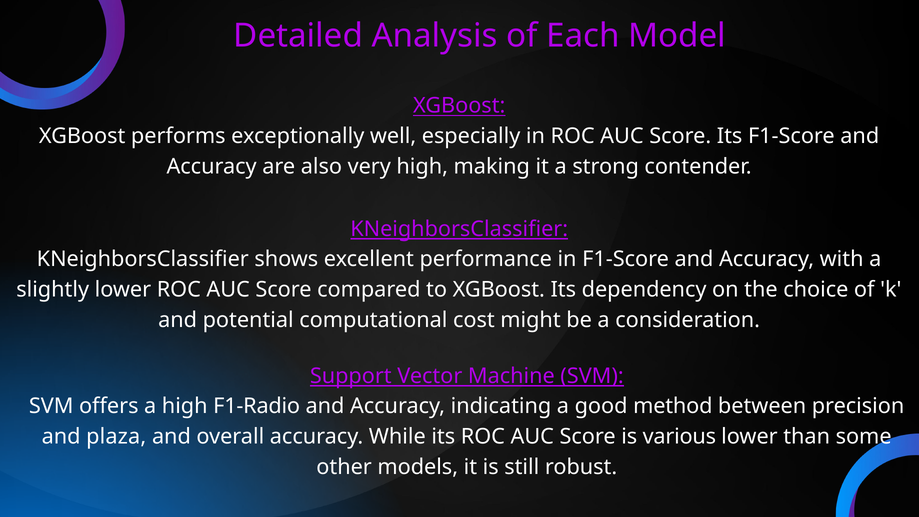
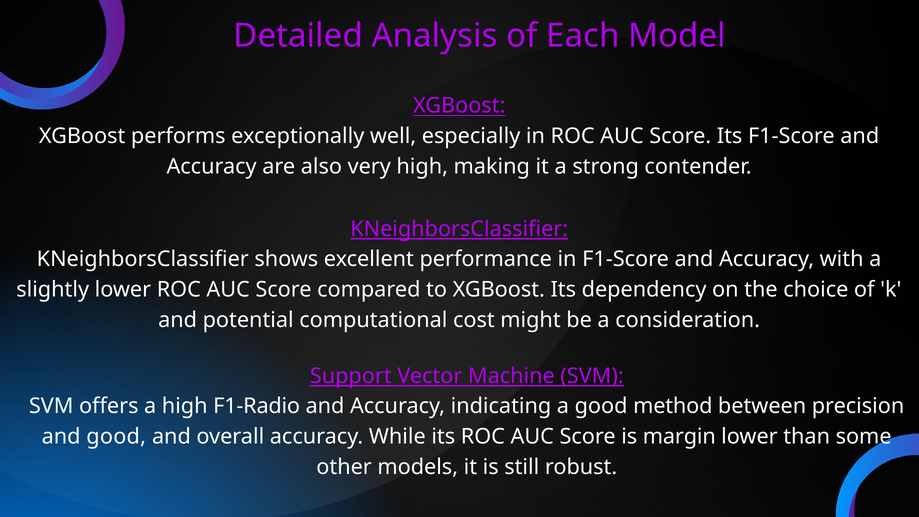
and plaza: plaza -> good (116, 437)
various: various -> margin (679, 437)
